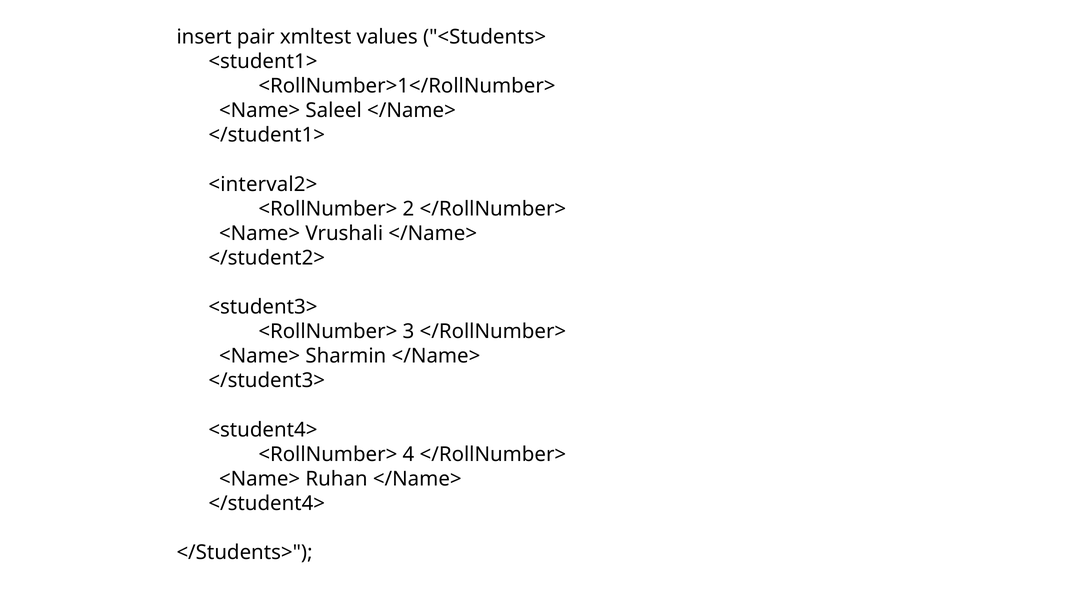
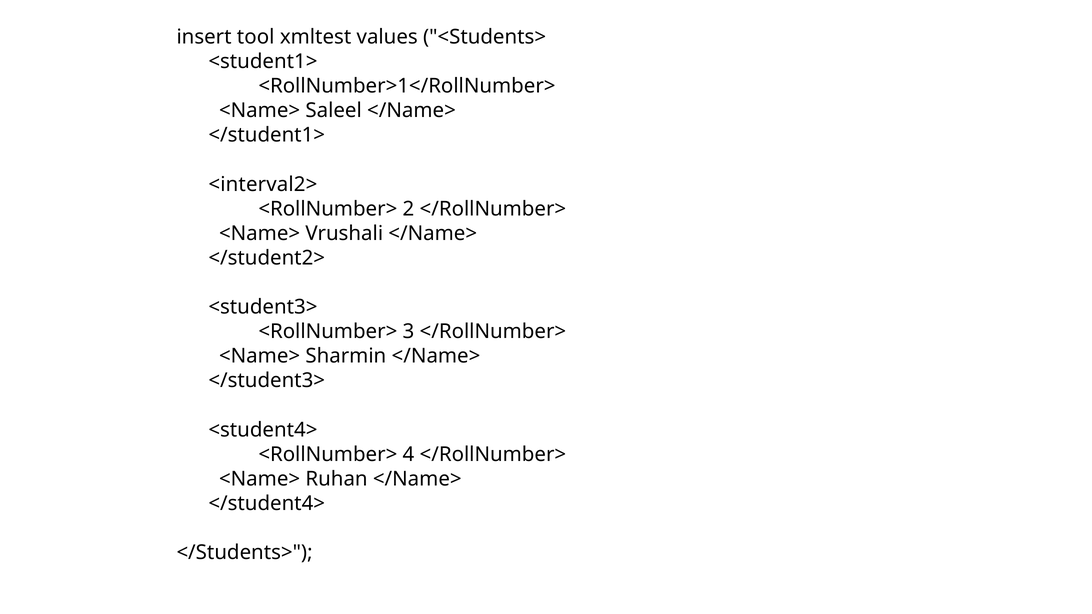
pair: pair -> tool (256, 37)
